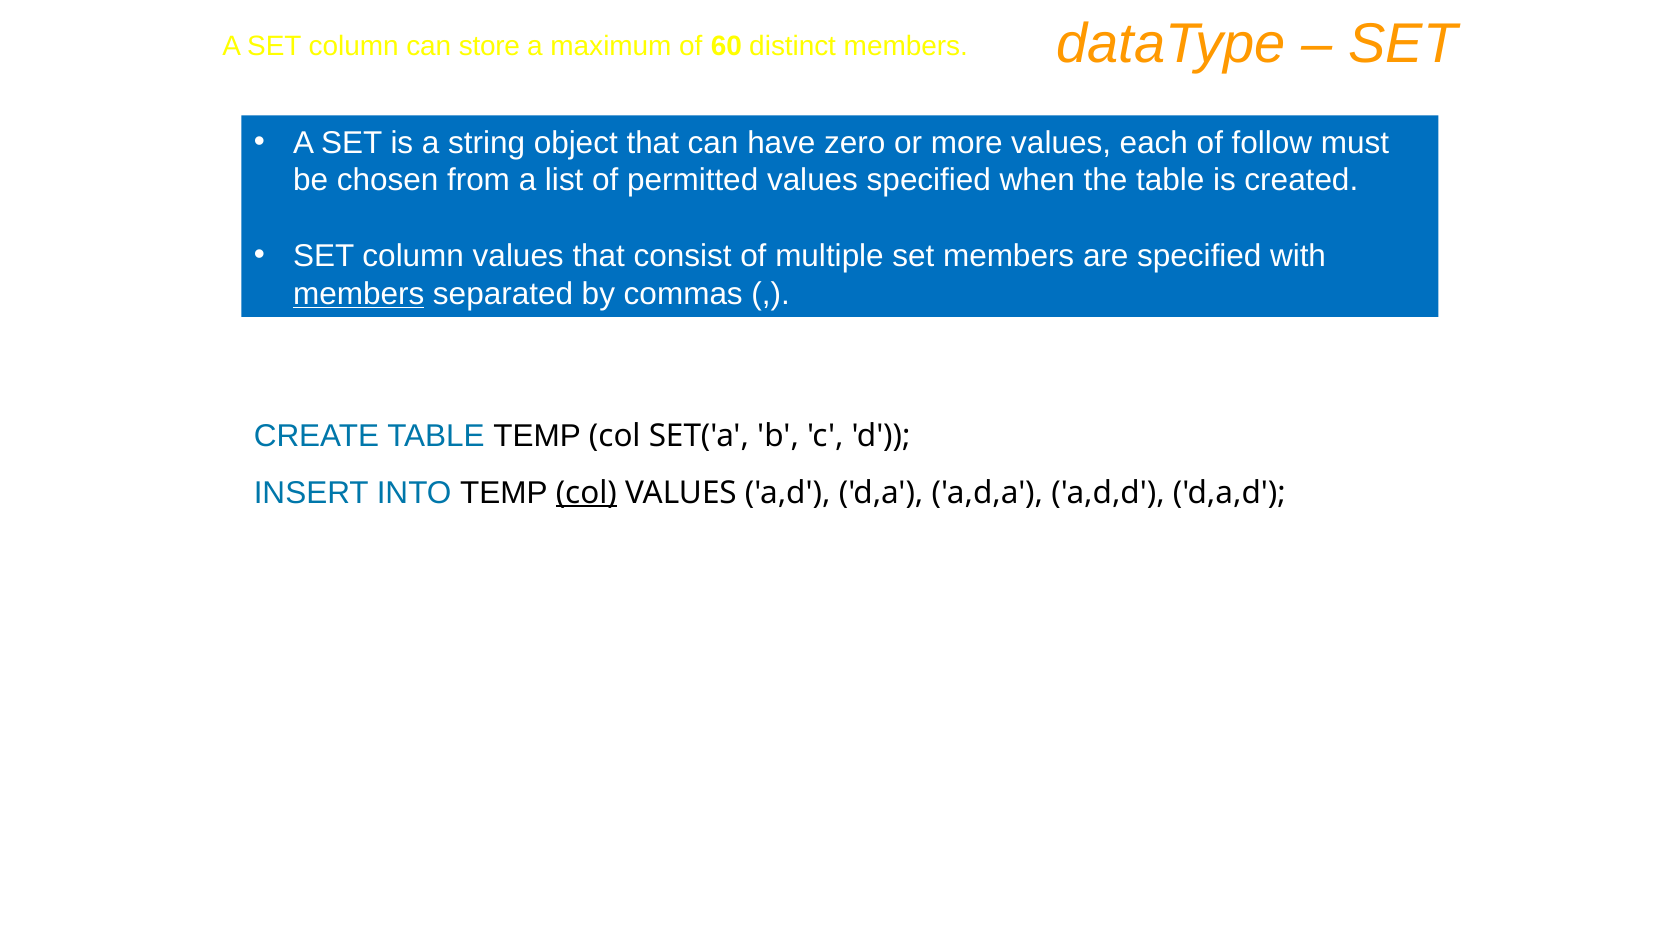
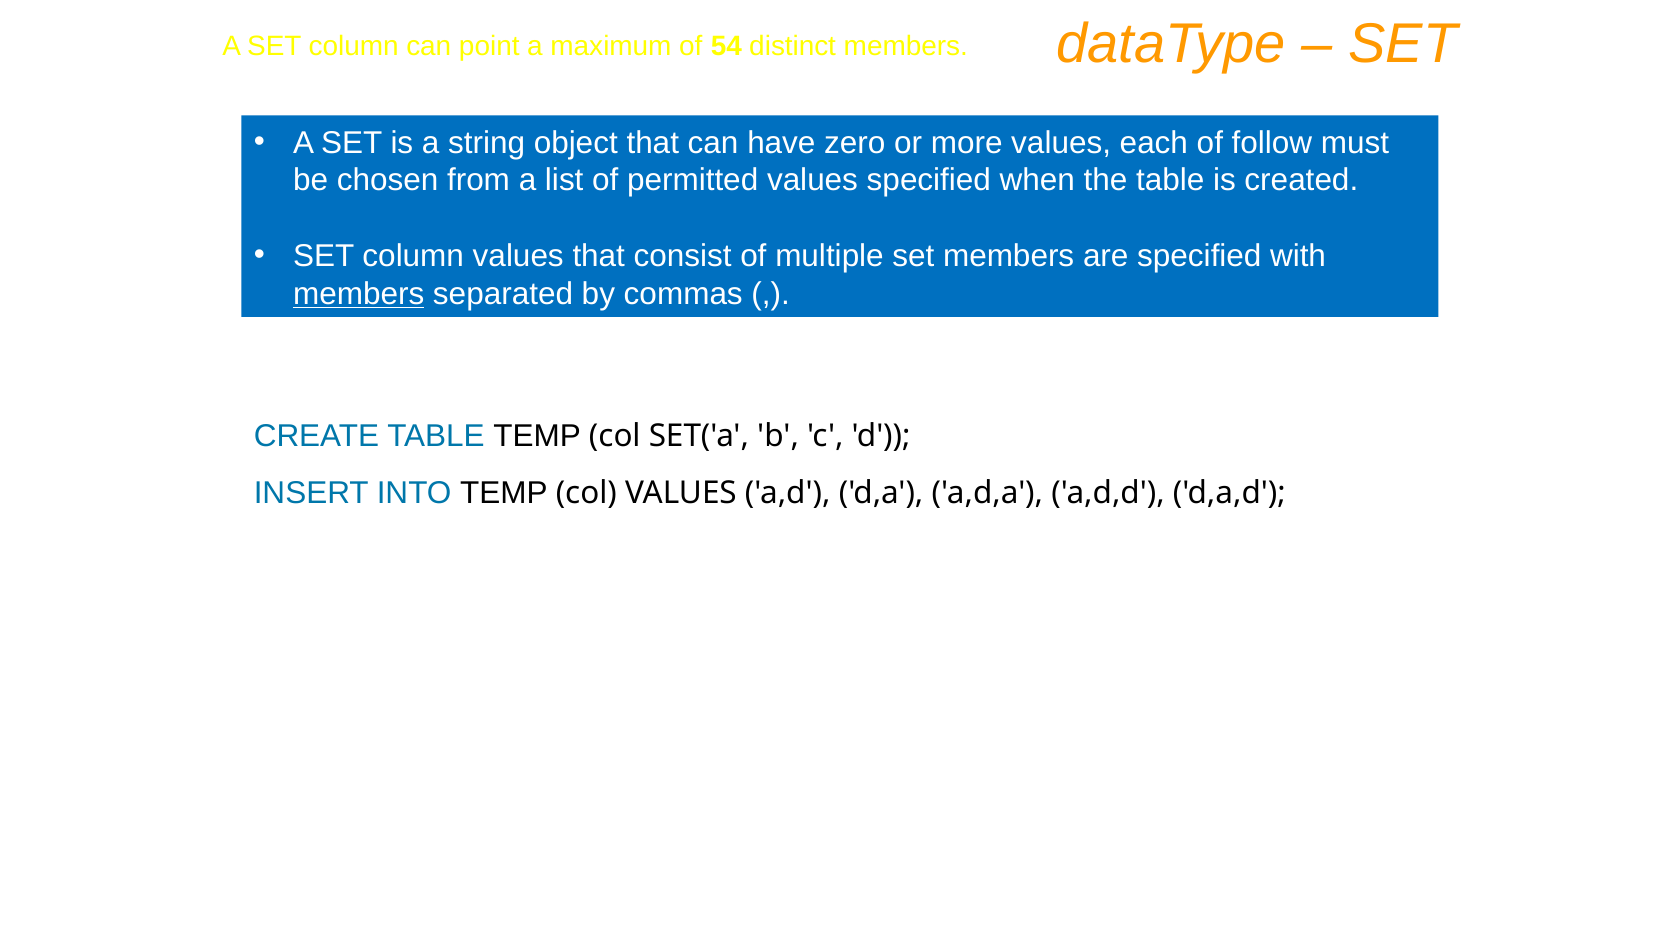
store: store -> point (489, 47)
60: 60 -> 54 (726, 47)
col underline: present -> none (586, 493)
